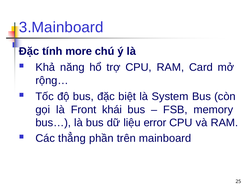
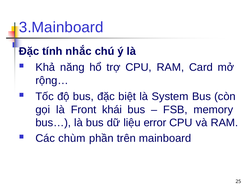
more: more -> nhắc (79, 51)
thẳng: thẳng -> chùm (72, 139)
